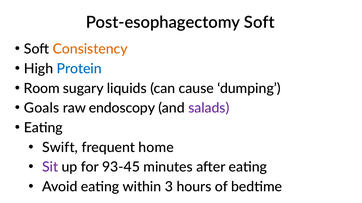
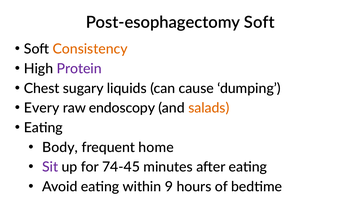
Protein colour: blue -> purple (79, 69)
Room: Room -> Chest (42, 89)
Goals: Goals -> Every (42, 108)
salads colour: purple -> orange (209, 108)
Swift: Swift -> Body (60, 148)
93-45: 93-45 -> 74-45 (121, 168)
3: 3 -> 9 (169, 187)
